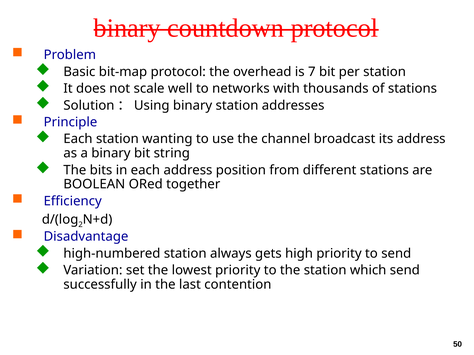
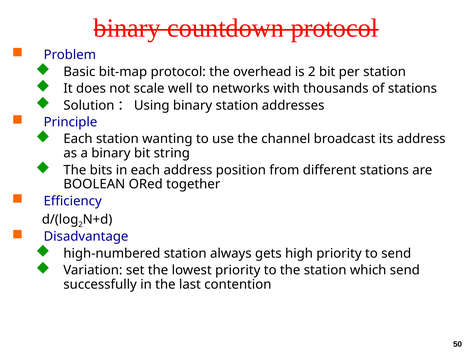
is 7: 7 -> 2 (312, 72)
